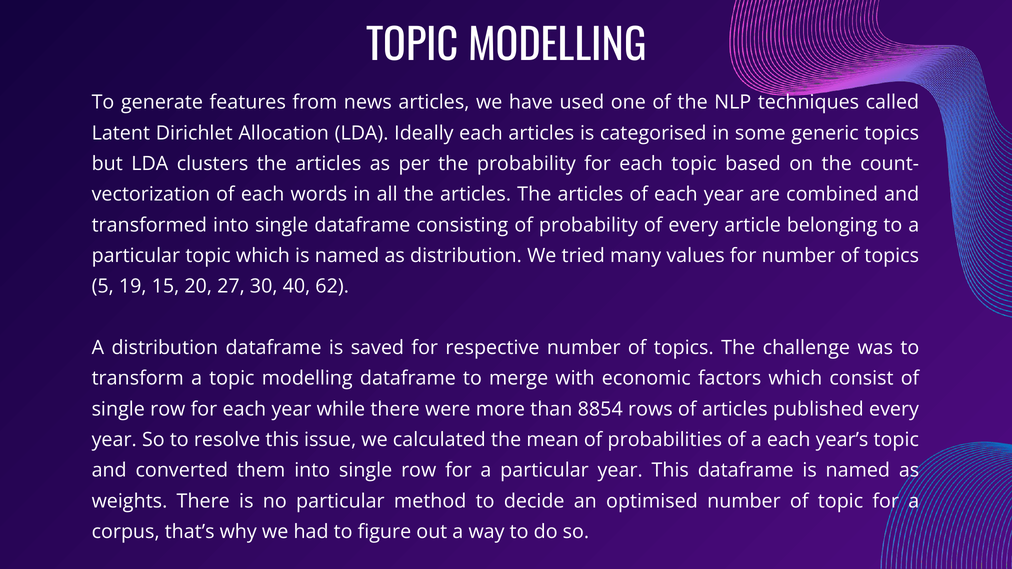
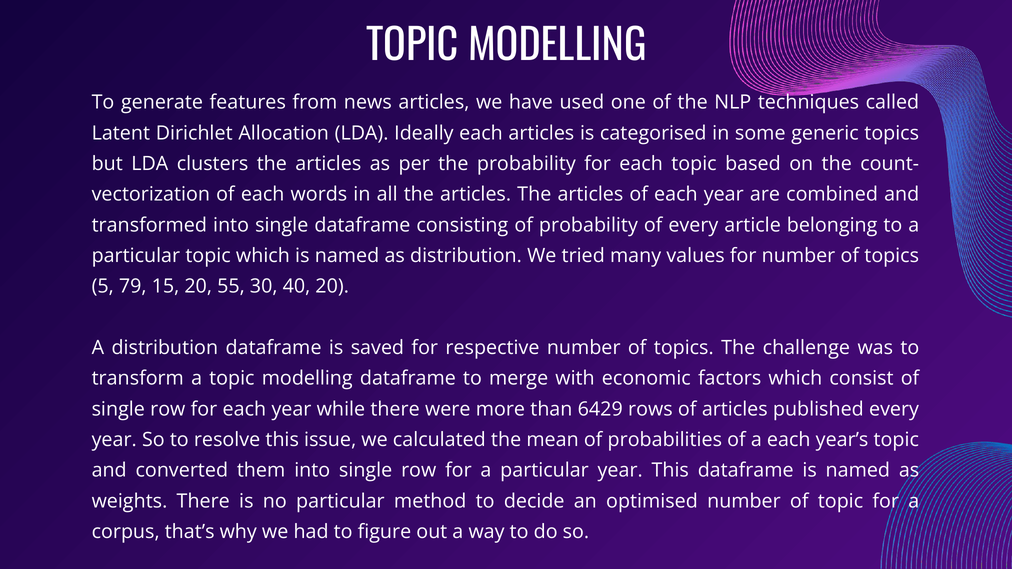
19: 19 -> 79 (133, 287)
27: 27 -> 55 (231, 287)
40 62: 62 -> 20 (332, 287)
8854: 8854 -> 6429 (600, 409)
